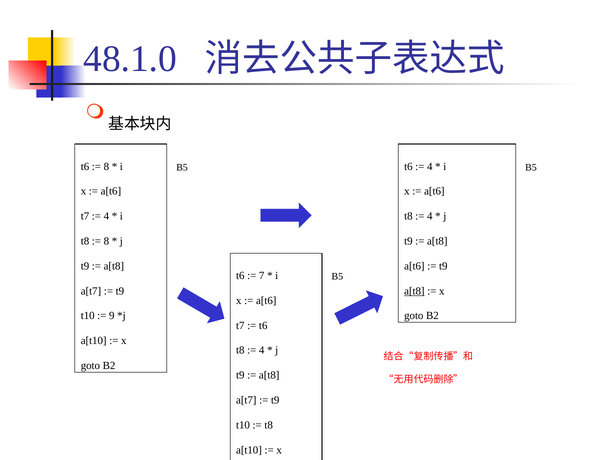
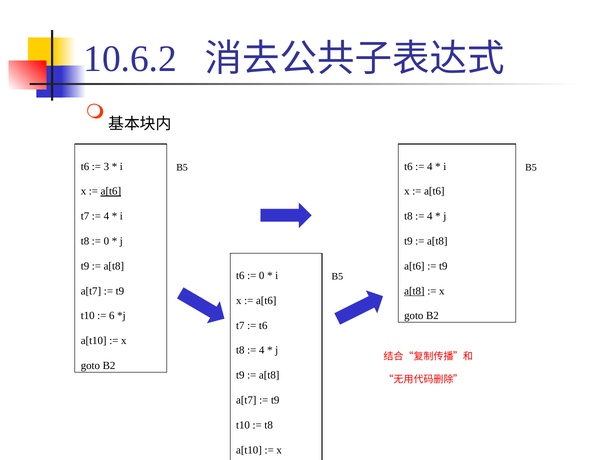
48.1.0: 48.1.0 -> 10.6.2 (130, 59)
8: 8 -> 3 (106, 166)
a[t6 underline: none -> present (111, 191)
8: 8 -> 0 (106, 241)
7: 7 -> 0 (262, 276)
9: 9 -> 6 (112, 316)
